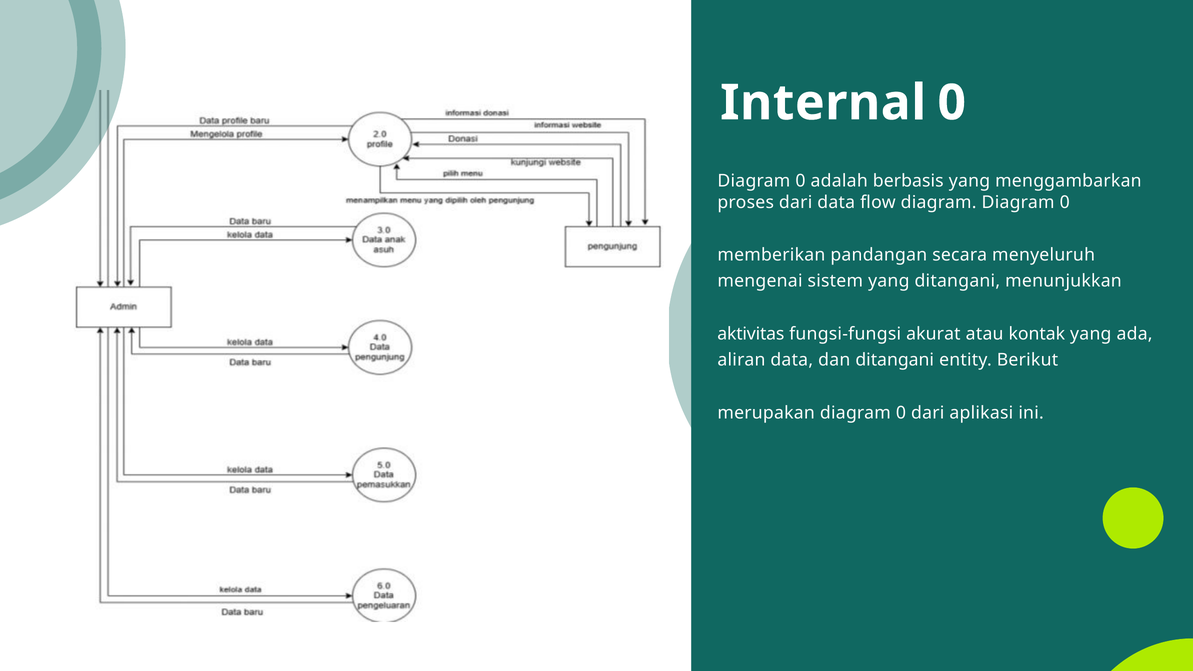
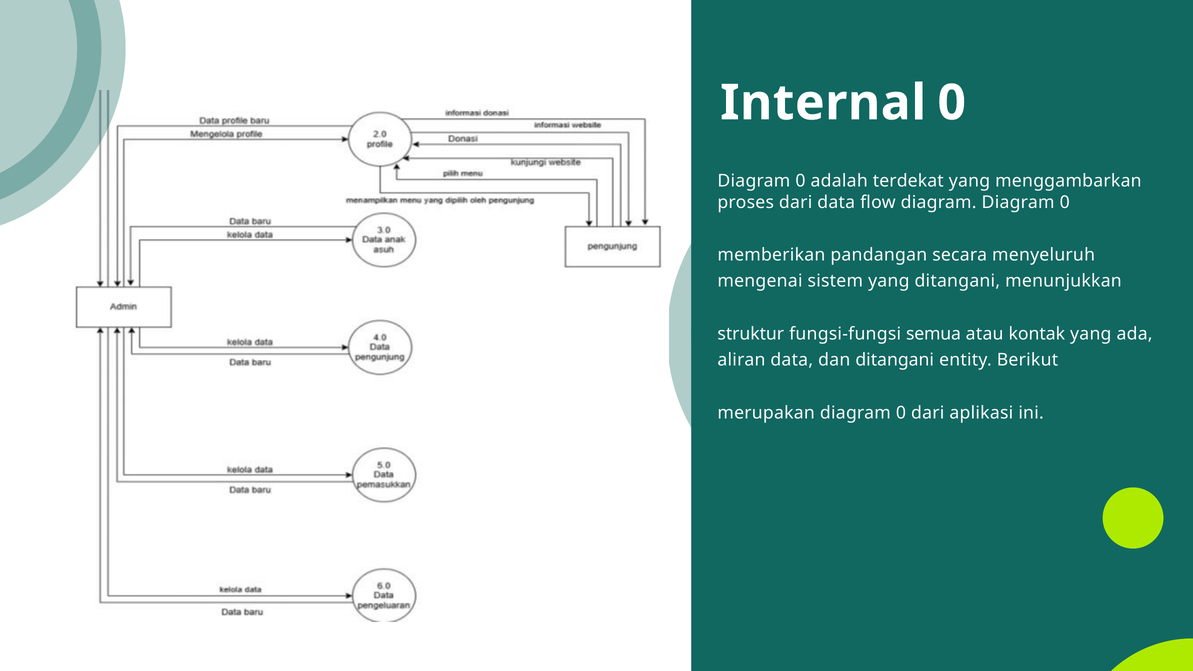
berbasis: berbasis -> terdekat (908, 181)
aktivitas: aktivitas -> struktur (751, 334)
akurat: akurat -> semua (934, 334)
